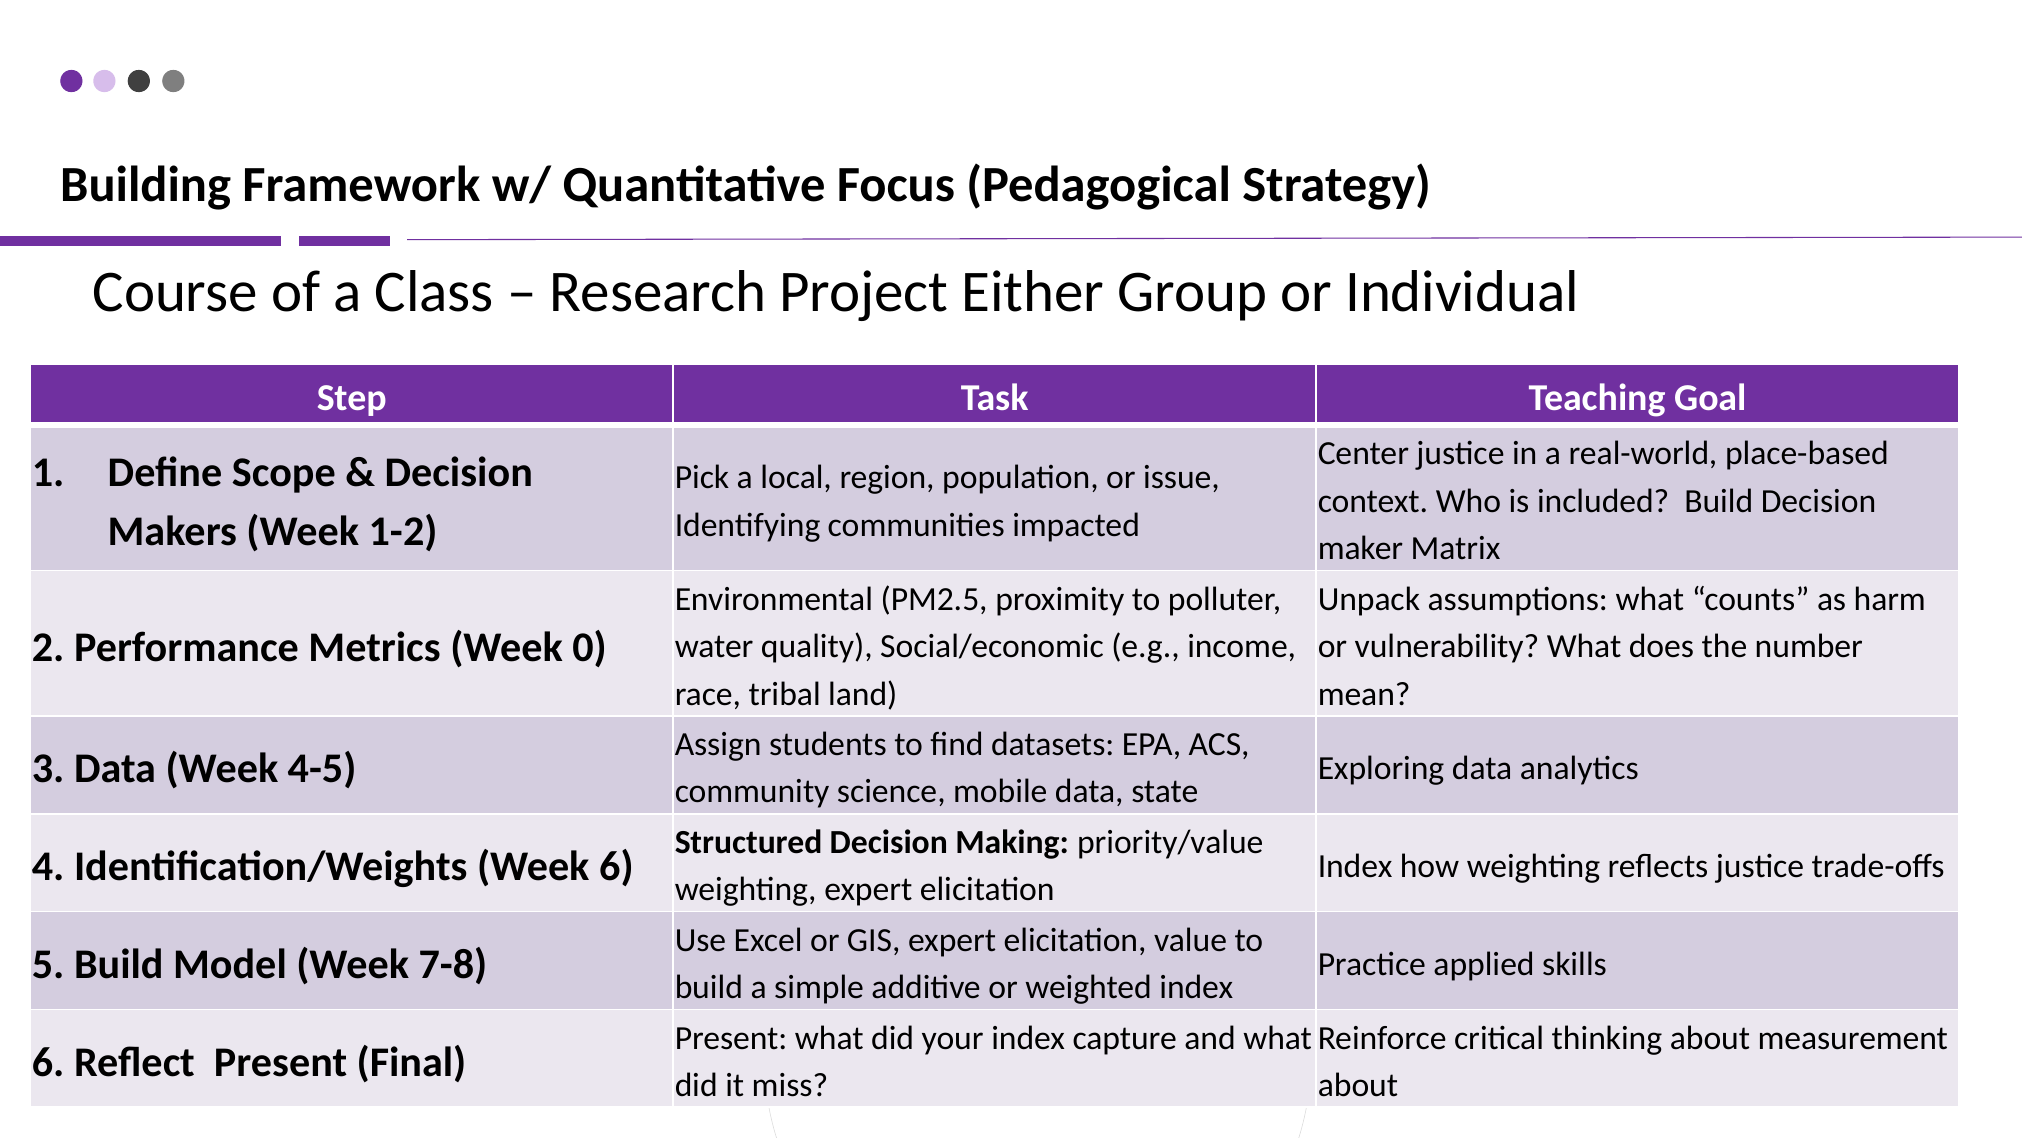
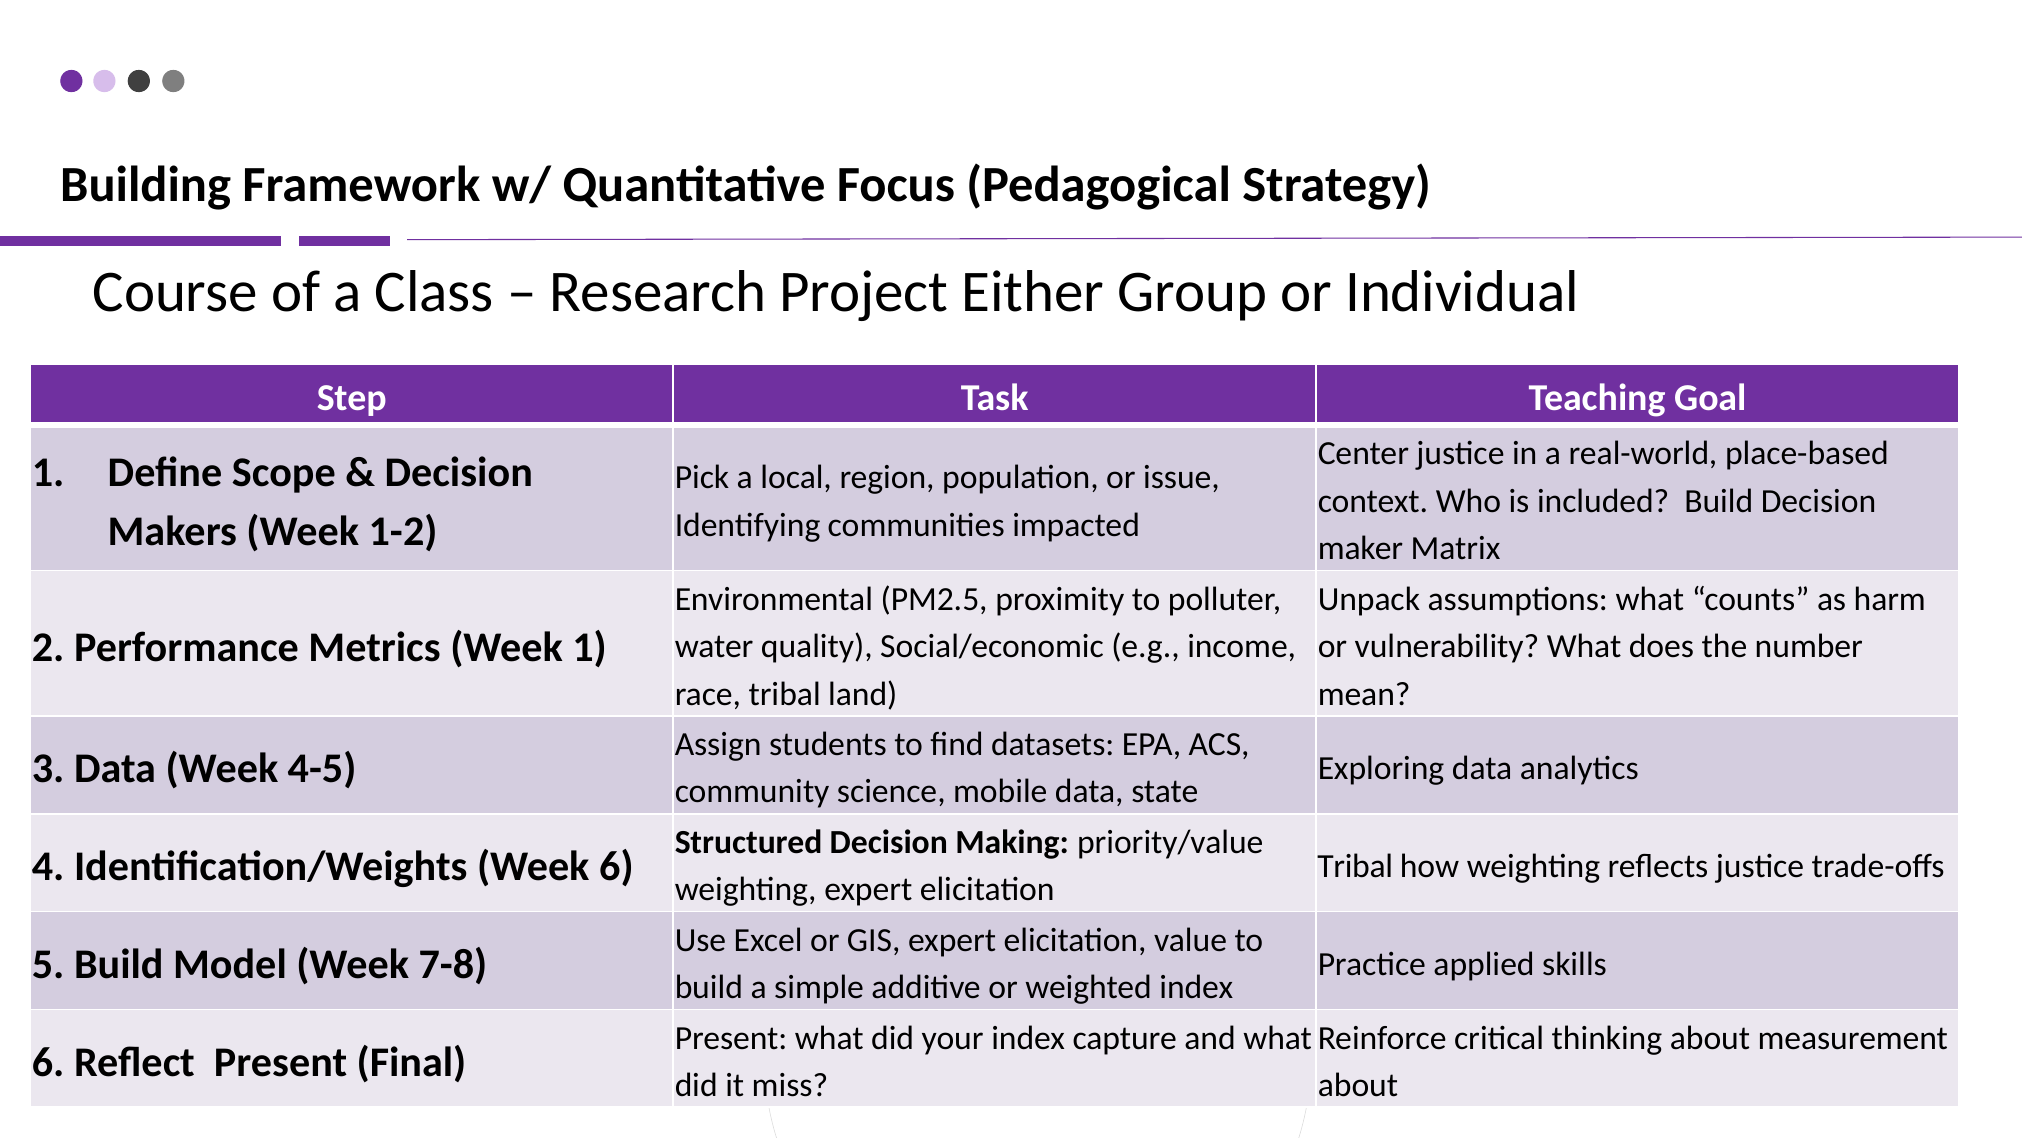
Week 0: 0 -> 1 (590, 647)
Index: Index -> Tribal (1355, 866)
